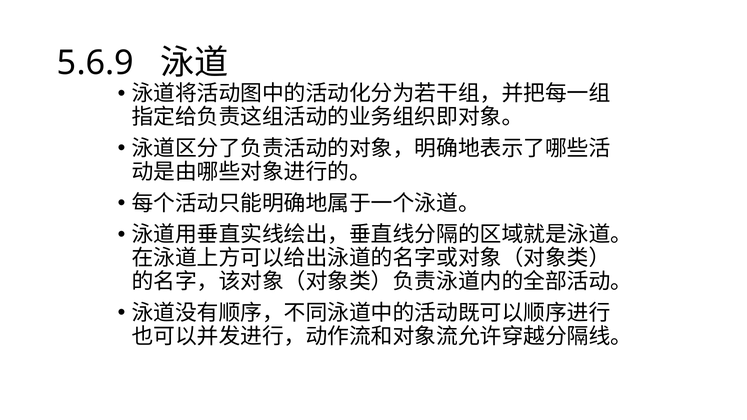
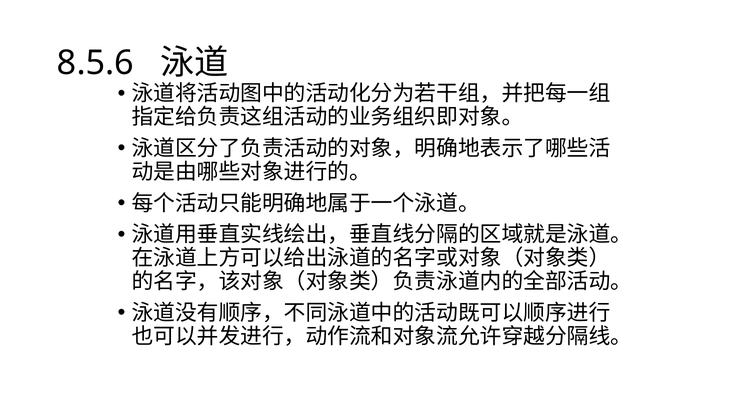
5.6.9: 5.6.9 -> 8.5.6 (95, 63)
